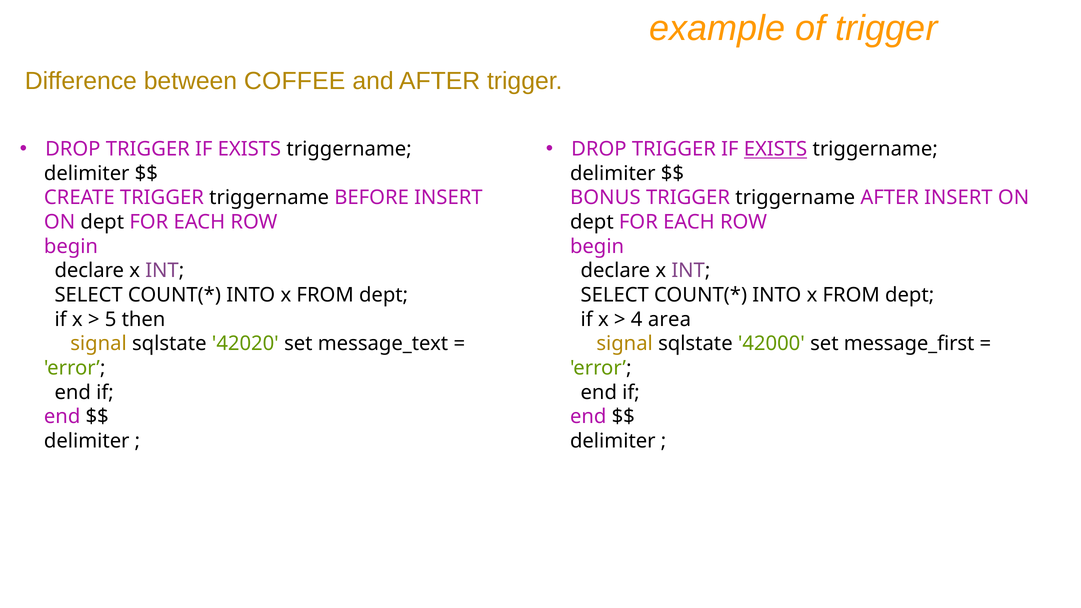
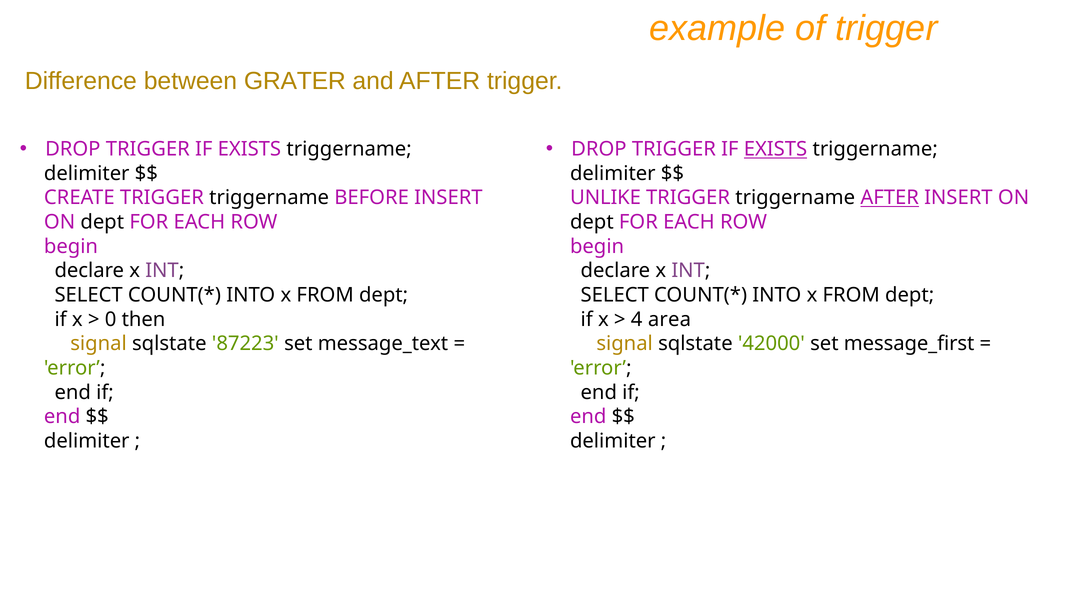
COFFEE: COFFEE -> GRATER (295, 81)
BONUS: BONUS -> UNLIKE (605, 198)
AFTER underline: none -> present (890, 198)
5: 5 -> 0 (111, 319)
42020: 42020 -> 87223 (245, 344)
